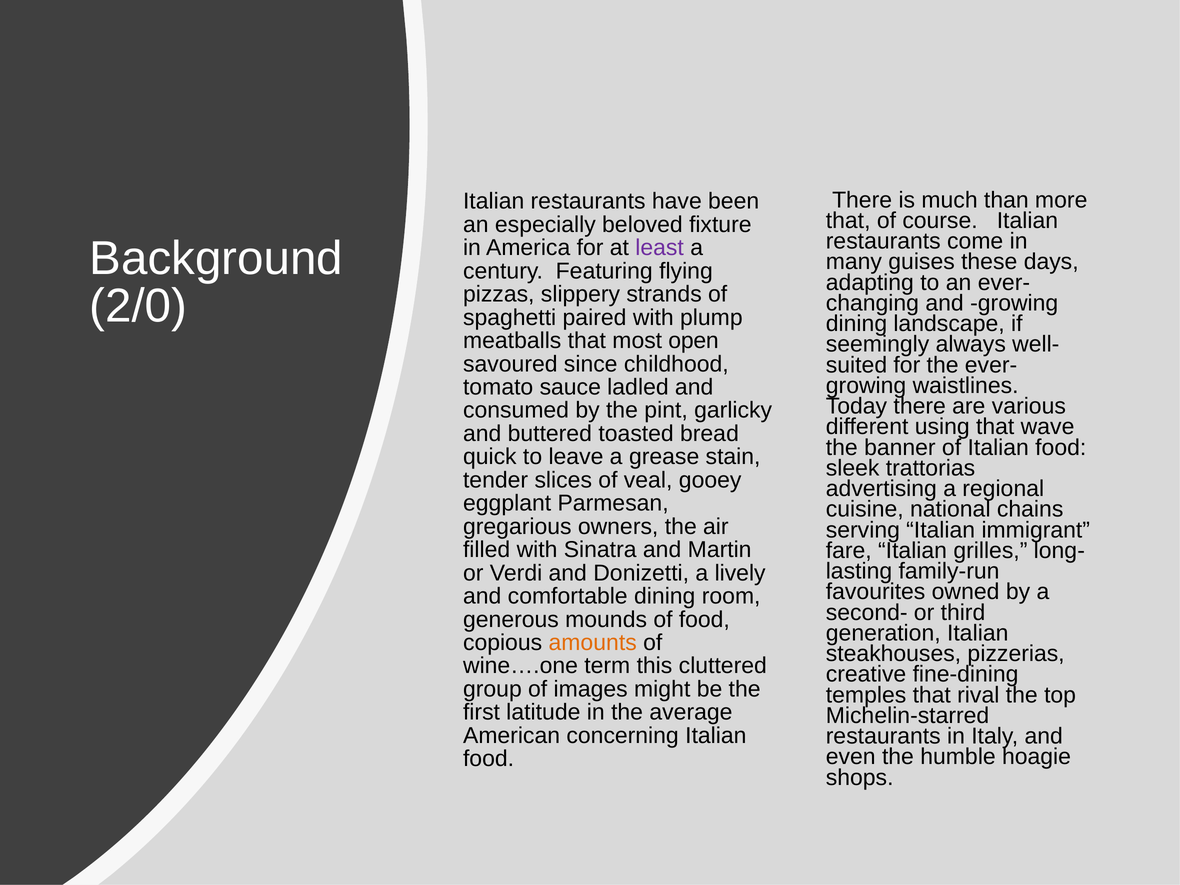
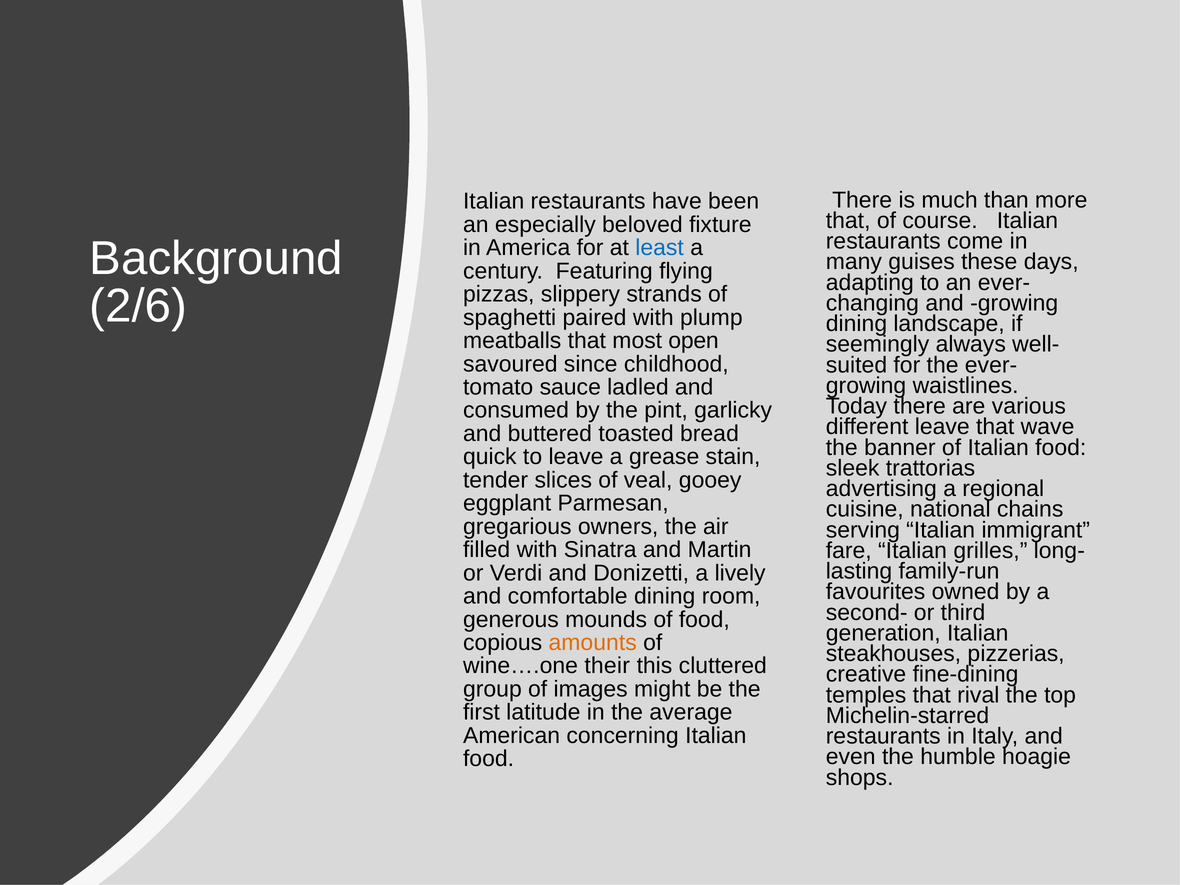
least colour: purple -> blue (660, 248)
2/0: 2/0 -> 2/6 (138, 306)
different using: using -> leave (942, 427)
term: term -> their (607, 666)
